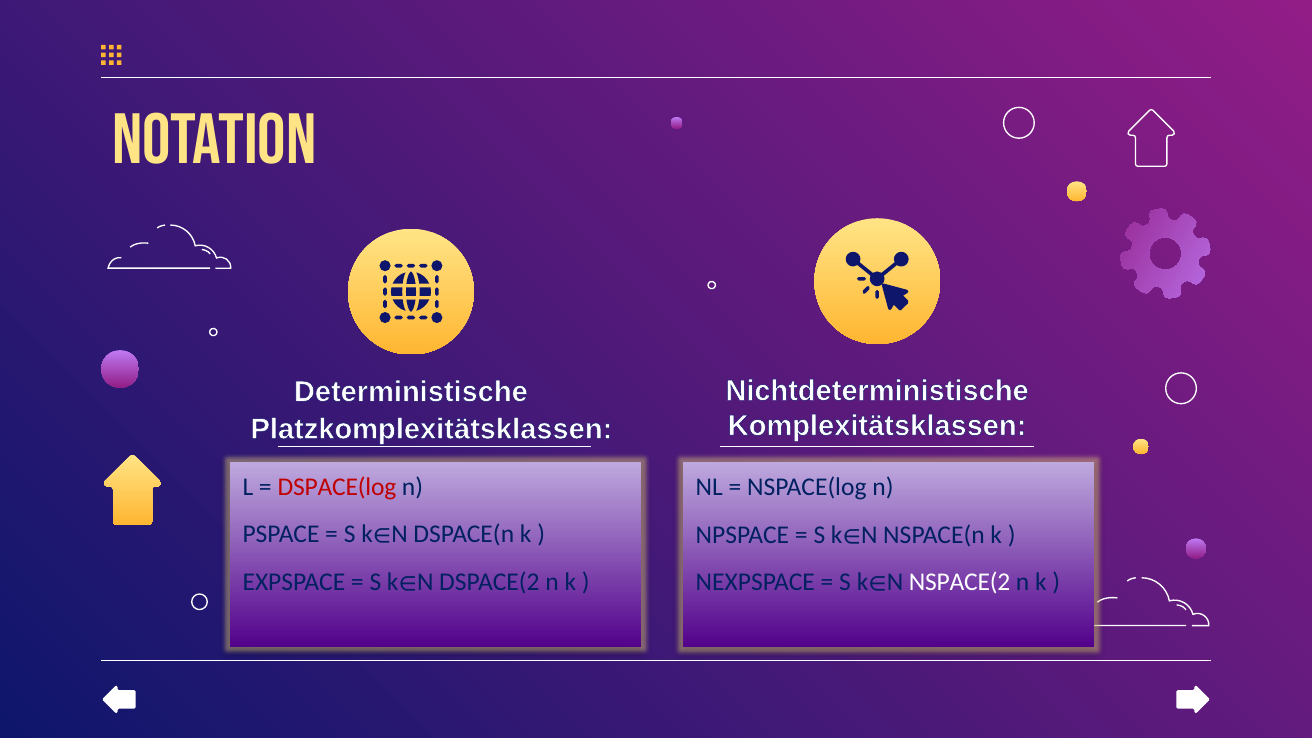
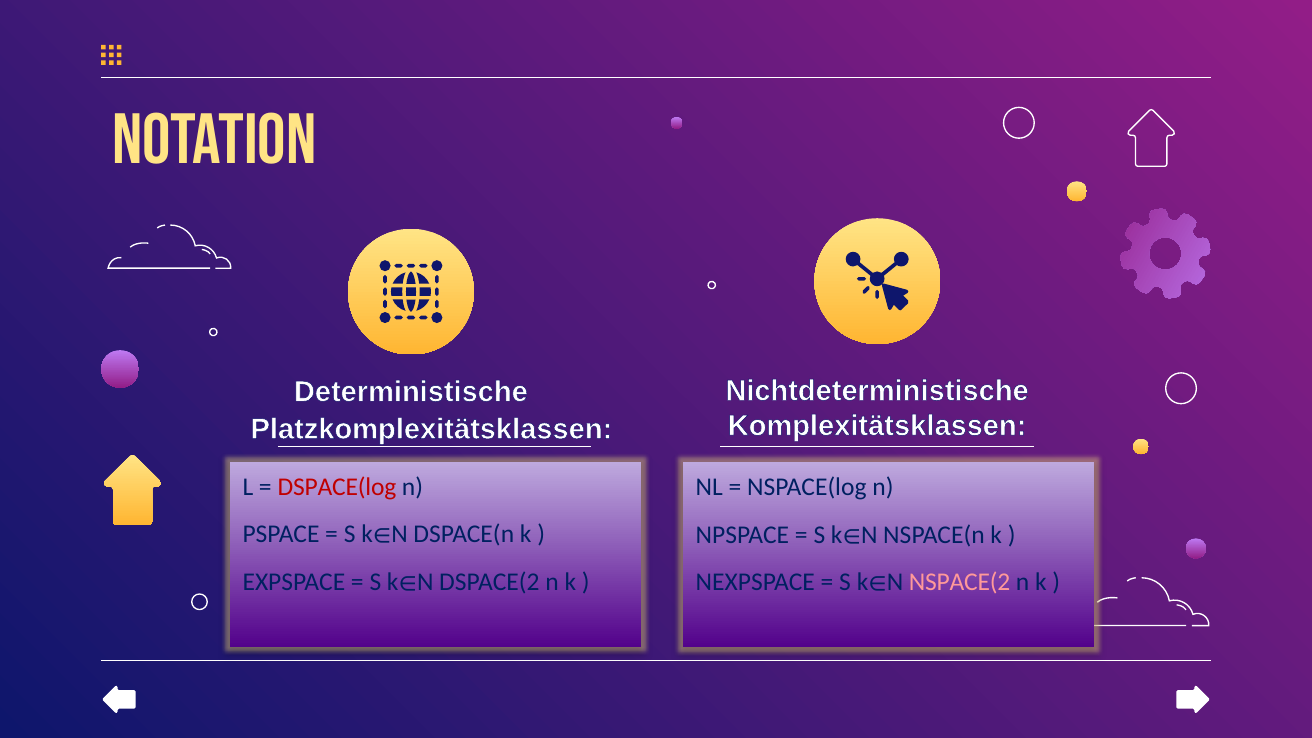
NSPACE(2 colour: white -> pink (960, 582)
